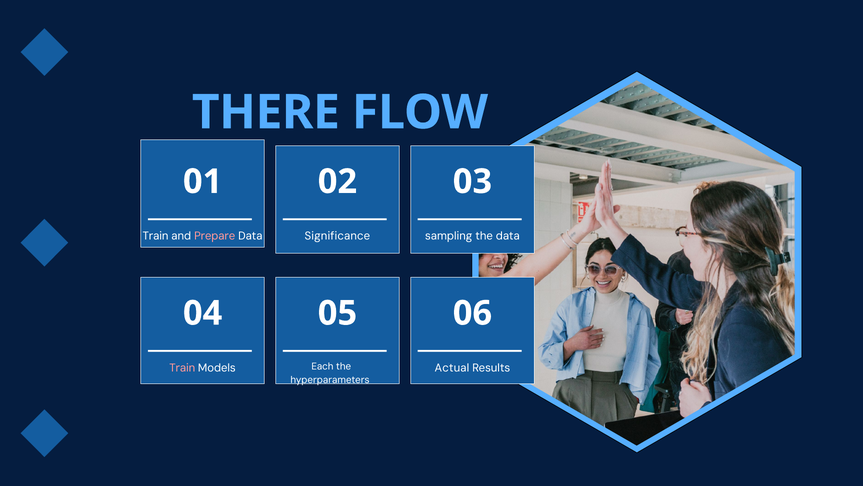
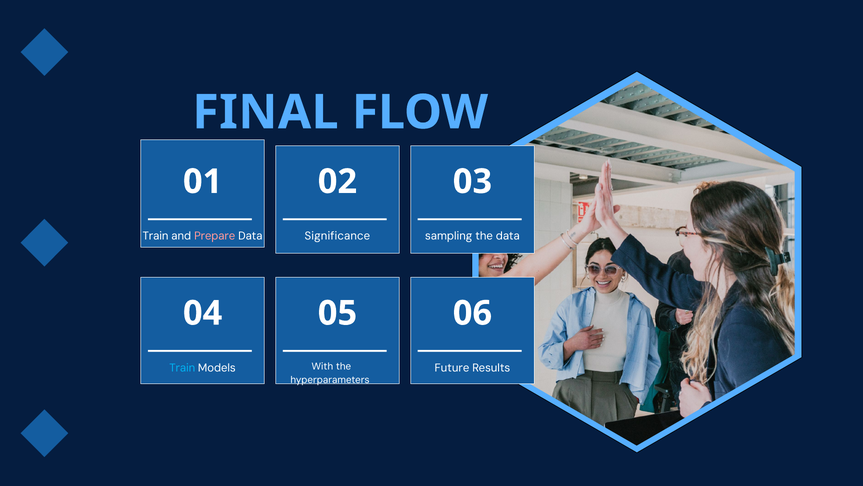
THERE: THERE -> FINAL (265, 112)
Each: Each -> With (322, 366)
Actual: Actual -> Future (452, 367)
Train colour: pink -> light blue (182, 367)
